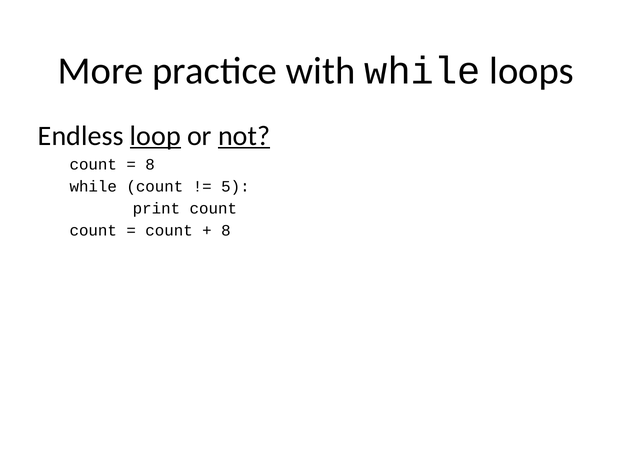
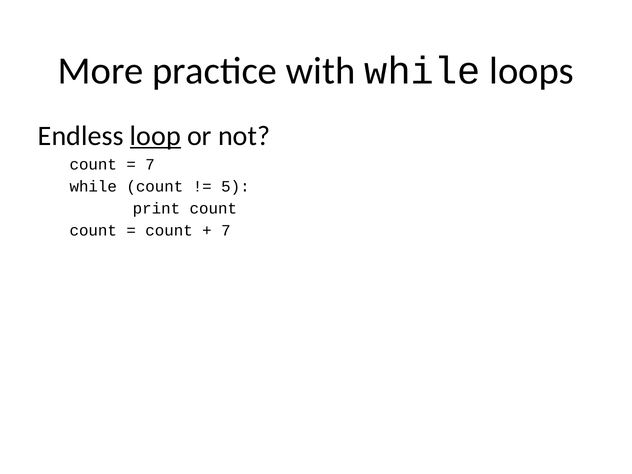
not underline: present -> none (244, 136)
8: 8 -> 7 (150, 164)
8: 8 -> 7 (226, 231)
